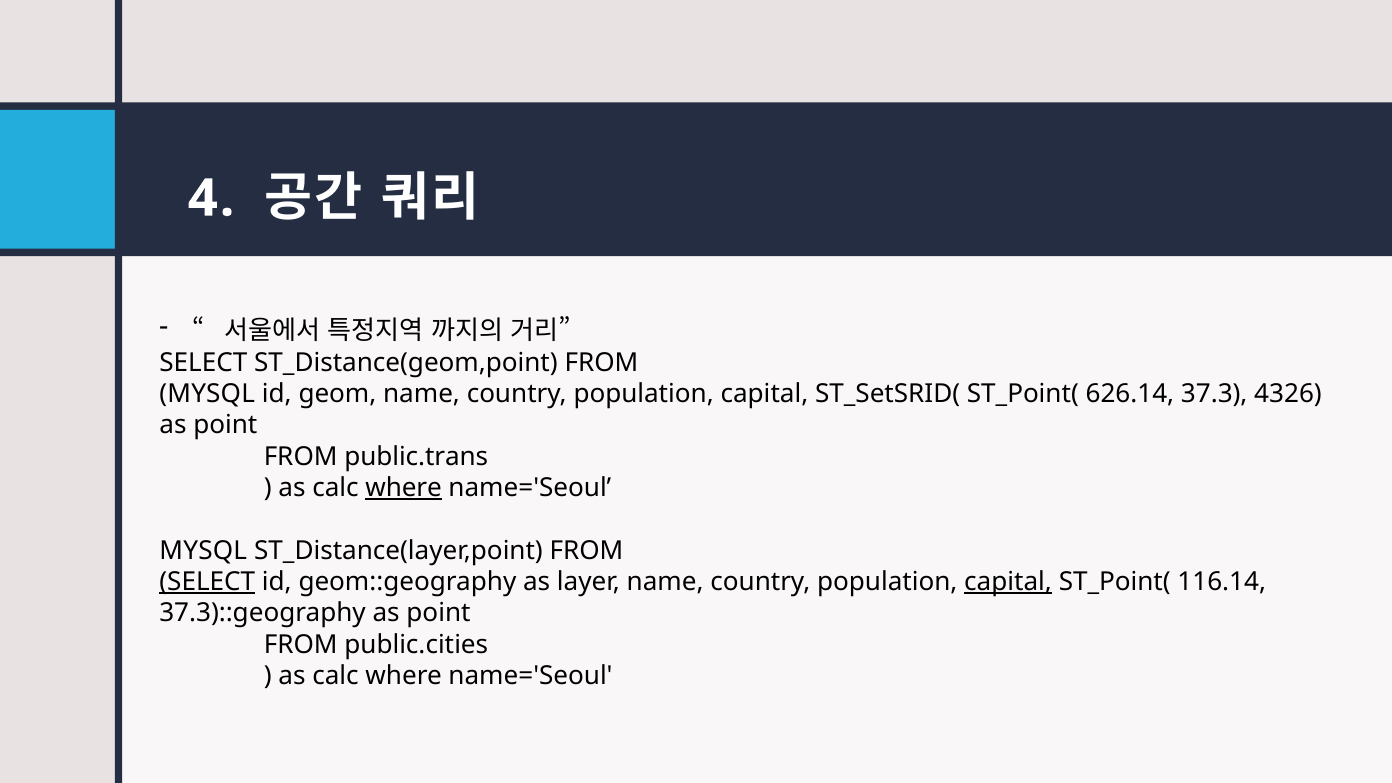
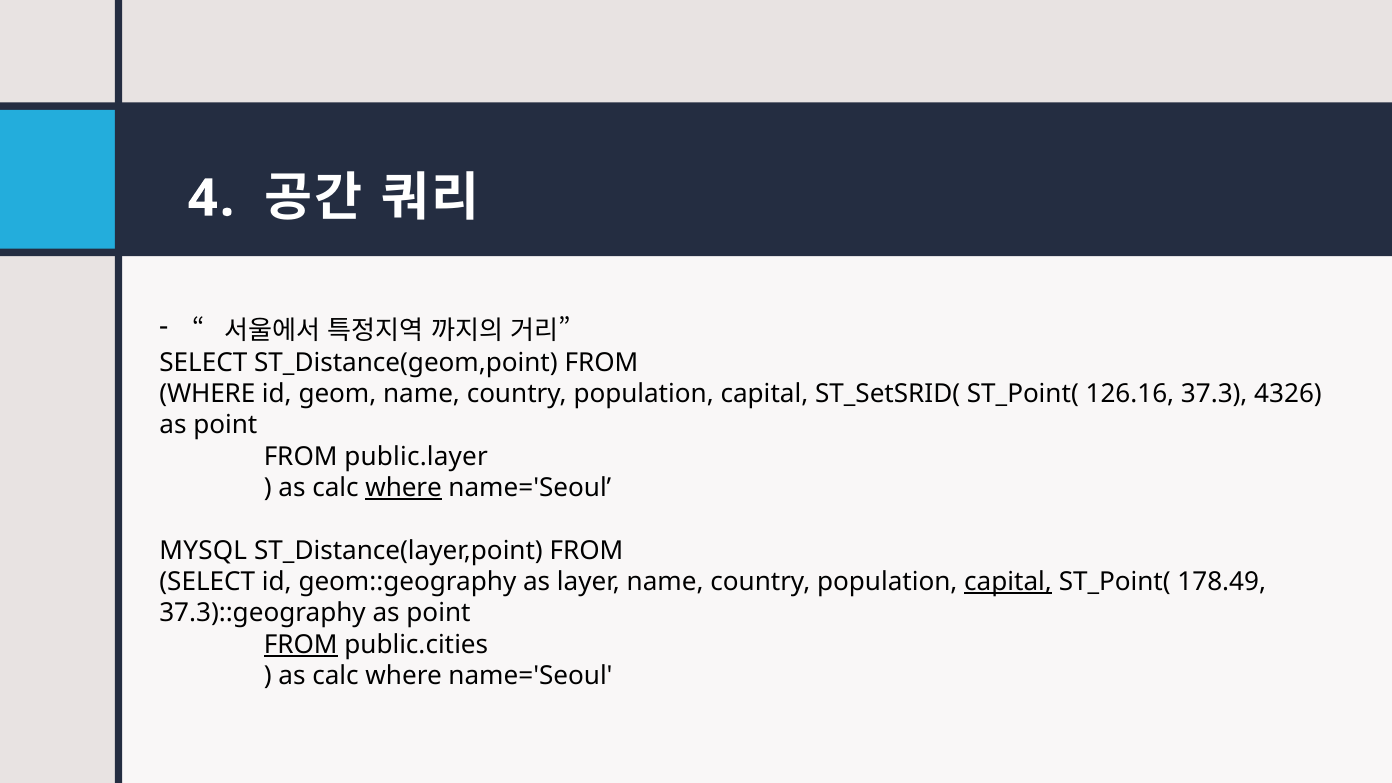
MYSQL: MYSQL -> WHERE (207, 394)
626.14: 626.14 -> 126.16 (1130, 394)
public.trans: public.trans -> public.layer (416, 457)
SELECT underline: present -> none (207, 582)
116.14: 116.14 -> 178.49 (1222, 582)
FROM underline: none -> present (301, 644)
